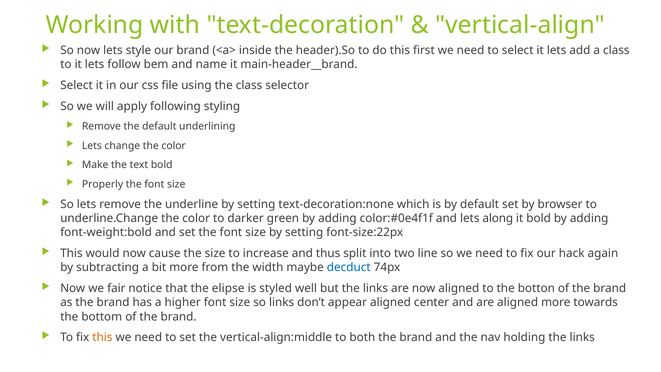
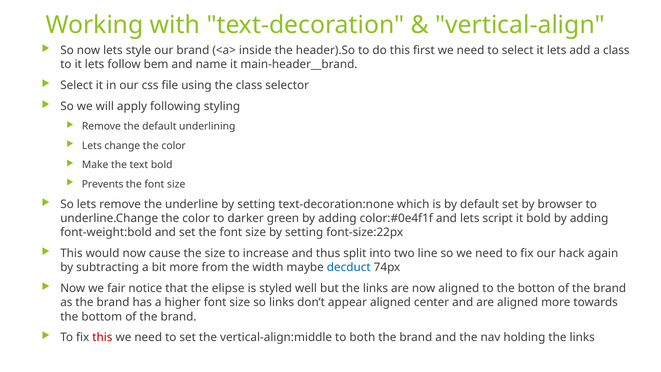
Properly: Properly -> Prevents (103, 184)
along: along -> script (498, 218)
this colour: orange -> red (102, 337)
